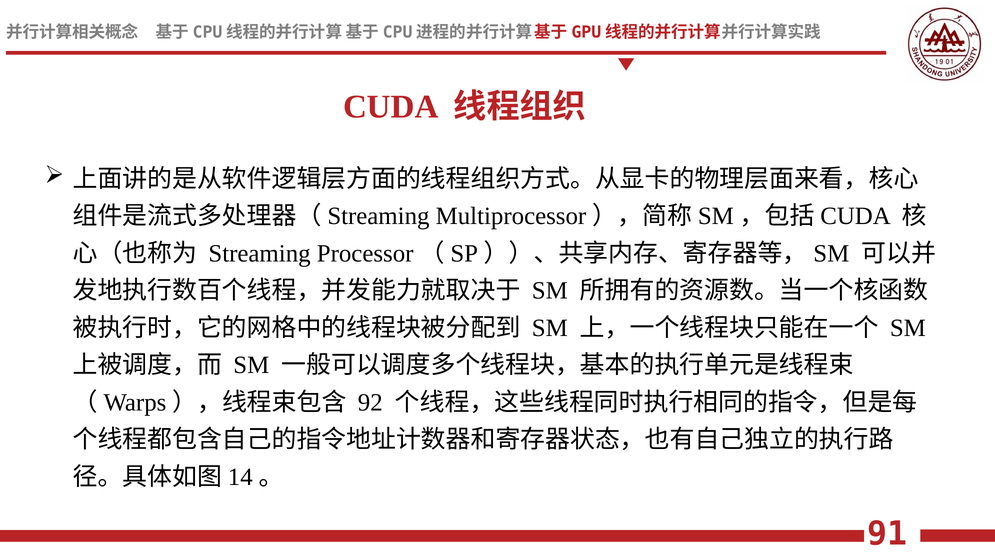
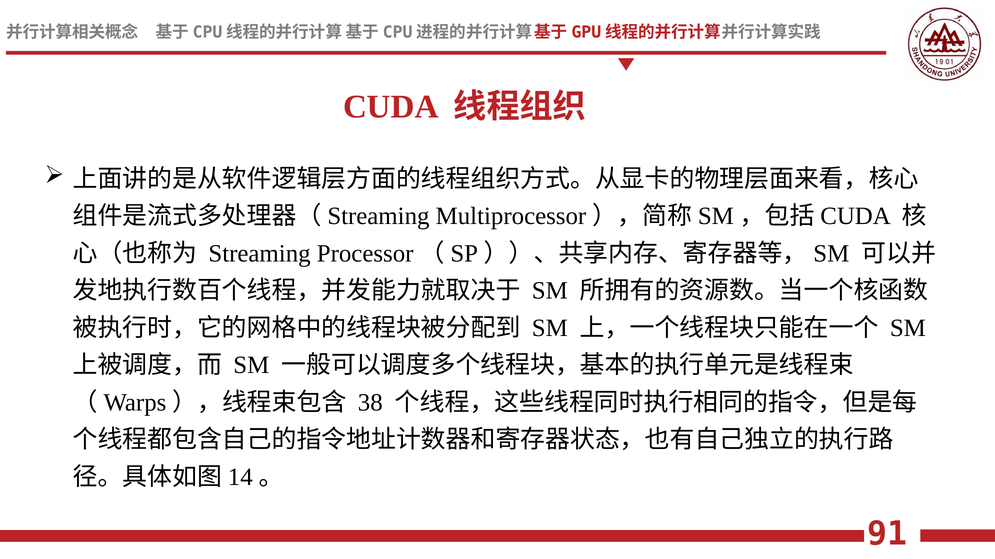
92: 92 -> 38 (370, 403)
